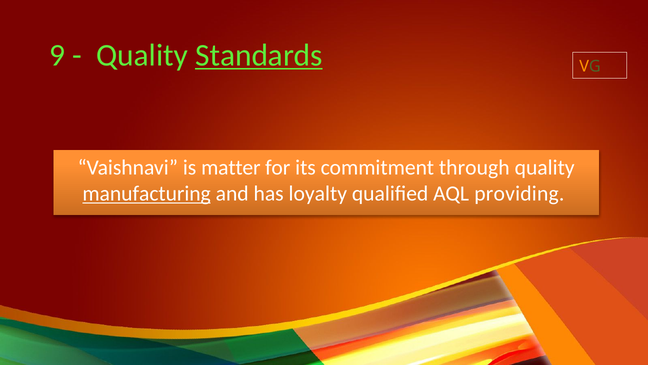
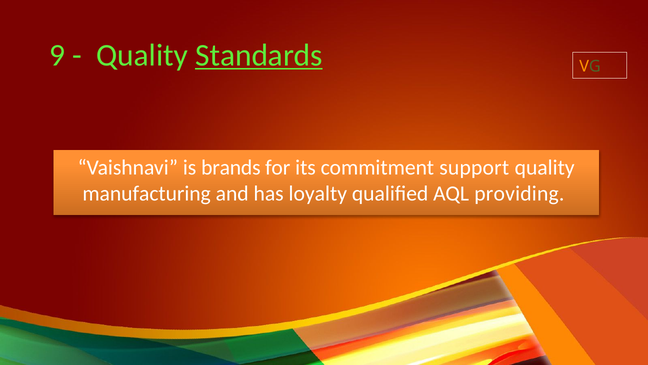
matter: matter -> brands (231, 167)
through: through -> support (474, 167)
manufacturing underline: present -> none (147, 193)
